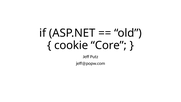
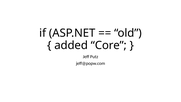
cookie: cookie -> added (71, 45)
